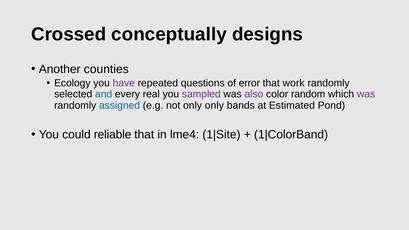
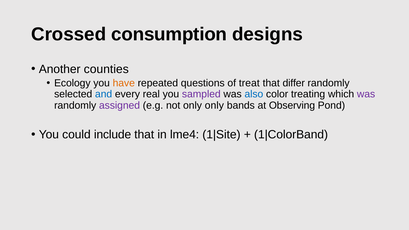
conceptually: conceptually -> consumption (169, 34)
have colour: purple -> orange (124, 83)
error: error -> treat (249, 83)
work: work -> differ (294, 83)
also colour: purple -> blue (254, 94)
random: random -> treating (308, 94)
assigned colour: blue -> purple (120, 105)
Estimated: Estimated -> Observing (292, 105)
reliable: reliable -> include (113, 135)
